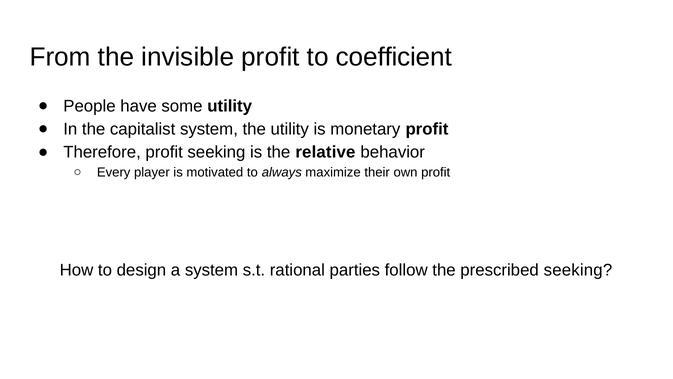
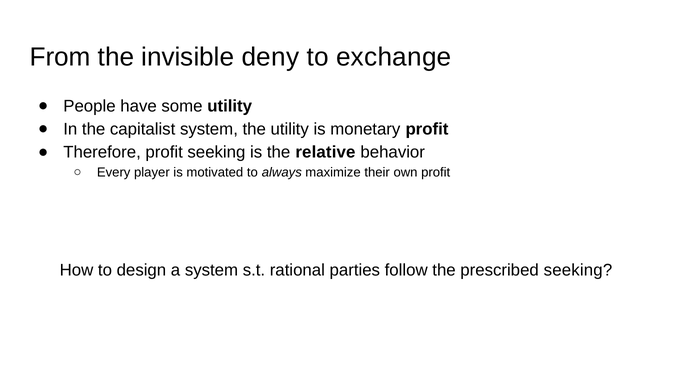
invisible profit: profit -> deny (270, 57)
coefficient: coefficient -> exchange (394, 57)
